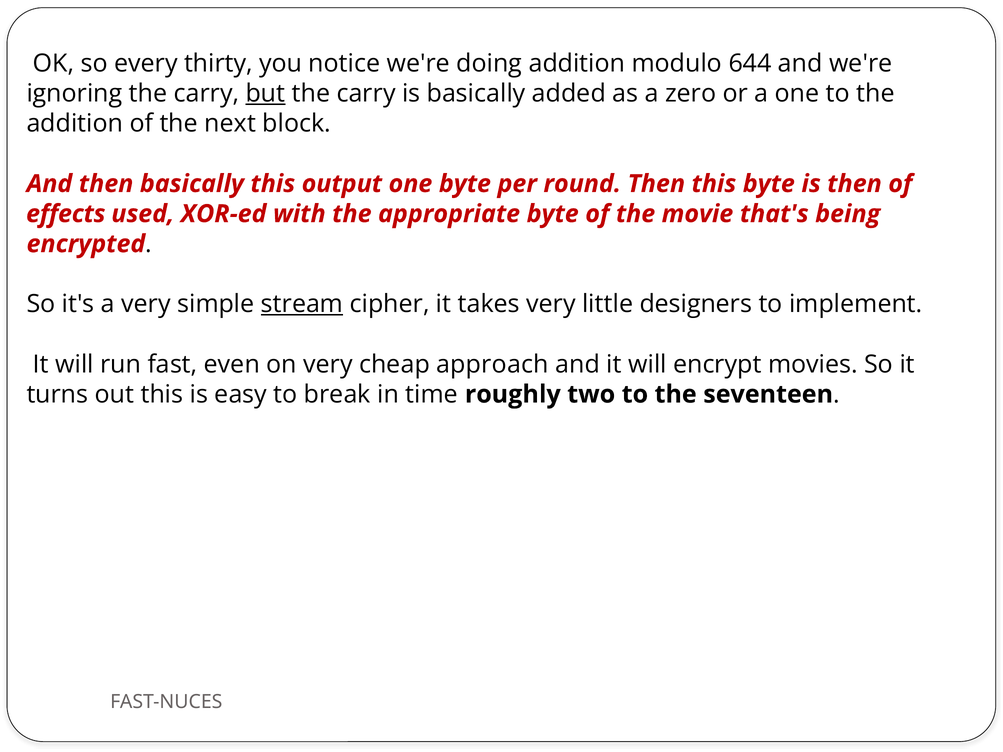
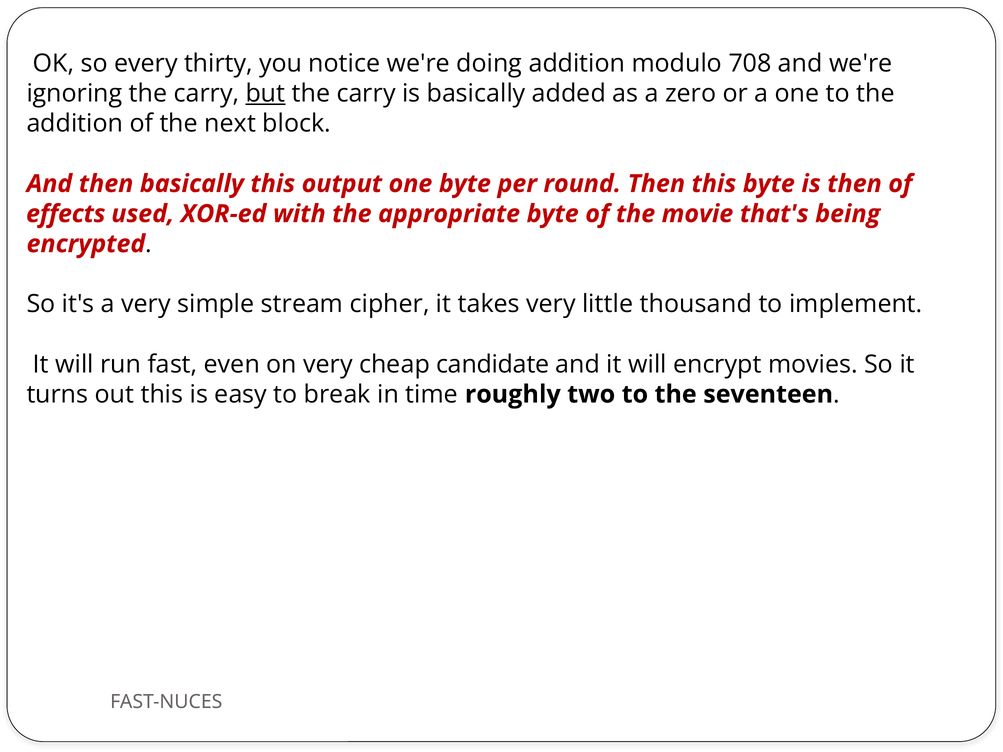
644: 644 -> 708 (750, 63)
stream underline: present -> none (302, 304)
designers: designers -> thousand (696, 304)
approach: approach -> candidate (493, 364)
